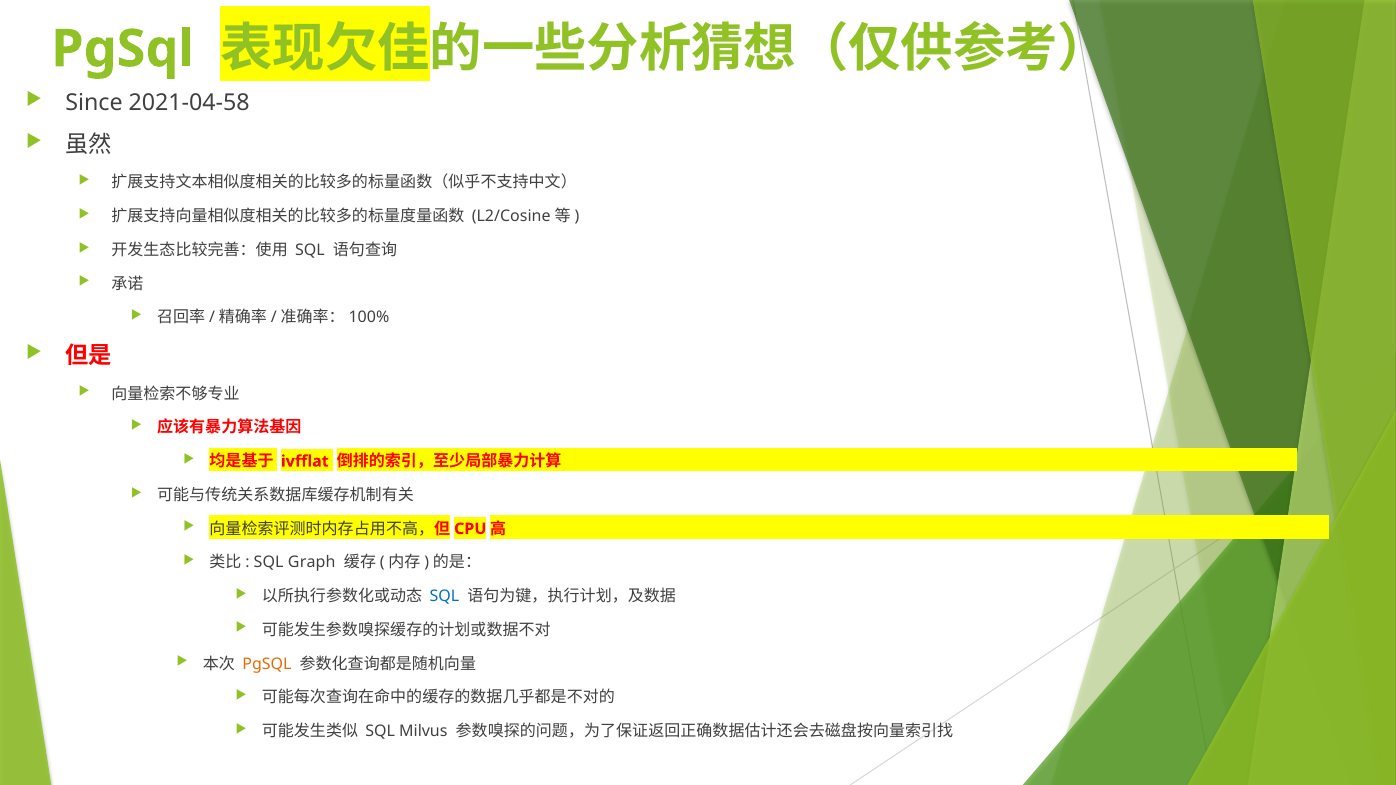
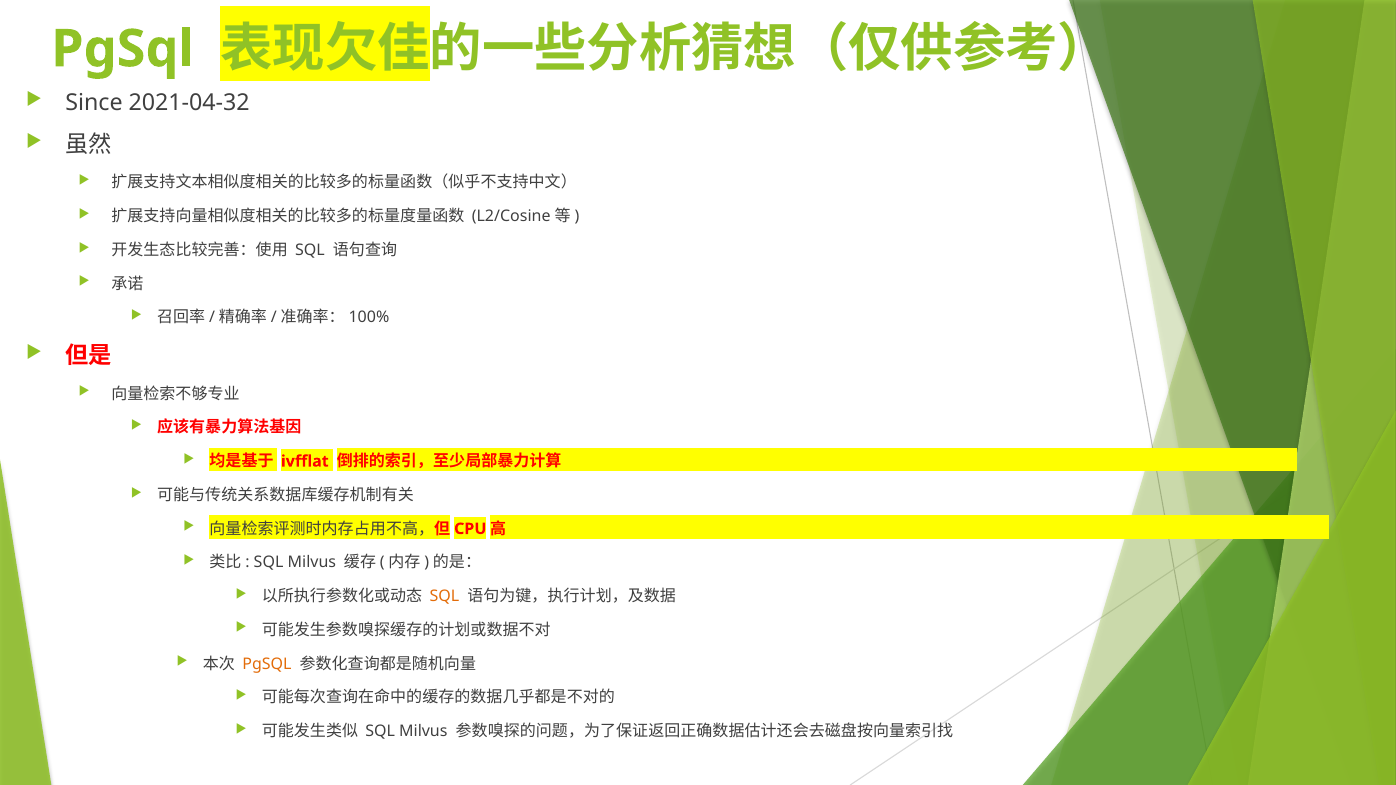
2021-04-58: 2021-04-58 -> 2021-04-32 (189, 103)
Graph: Graph -> Milvus (312, 563)
SQL colour: blue -> orange (444, 596)
